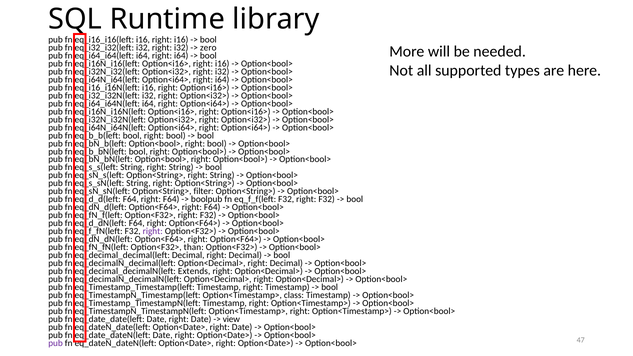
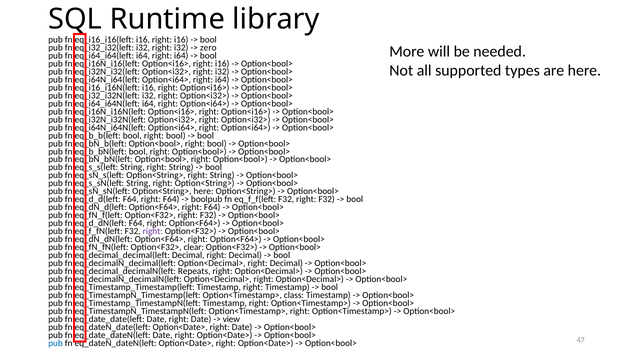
Option<String> filter: filter -> here (204, 191)
than: than -> clear (194, 247)
Extends: Extends -> Repeats (194, 271)
pub colour: purple -> blue (56, 343)
